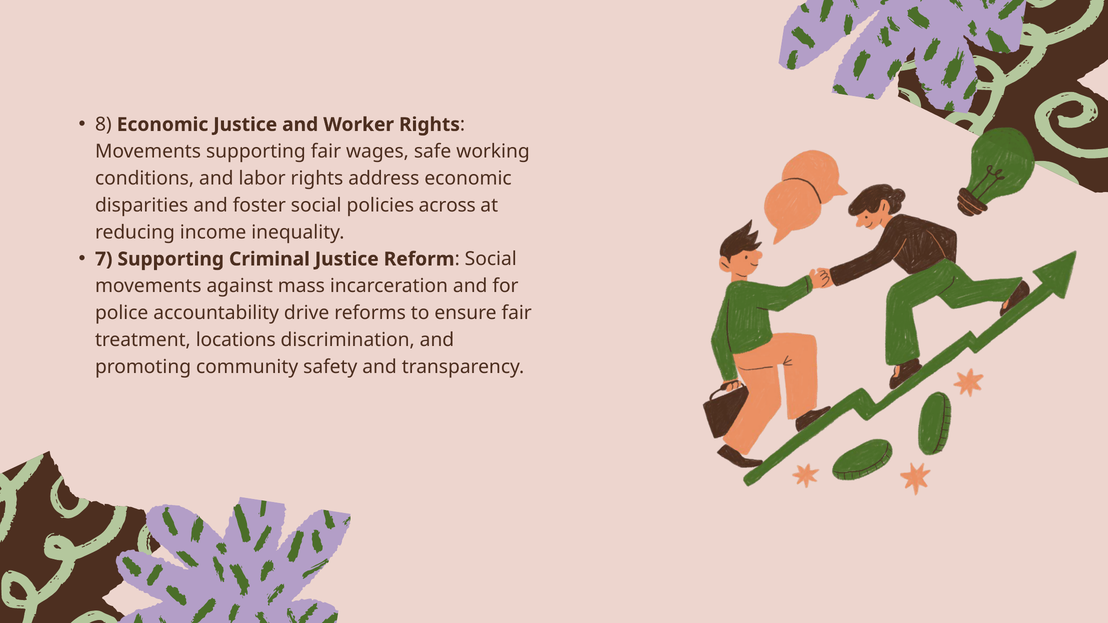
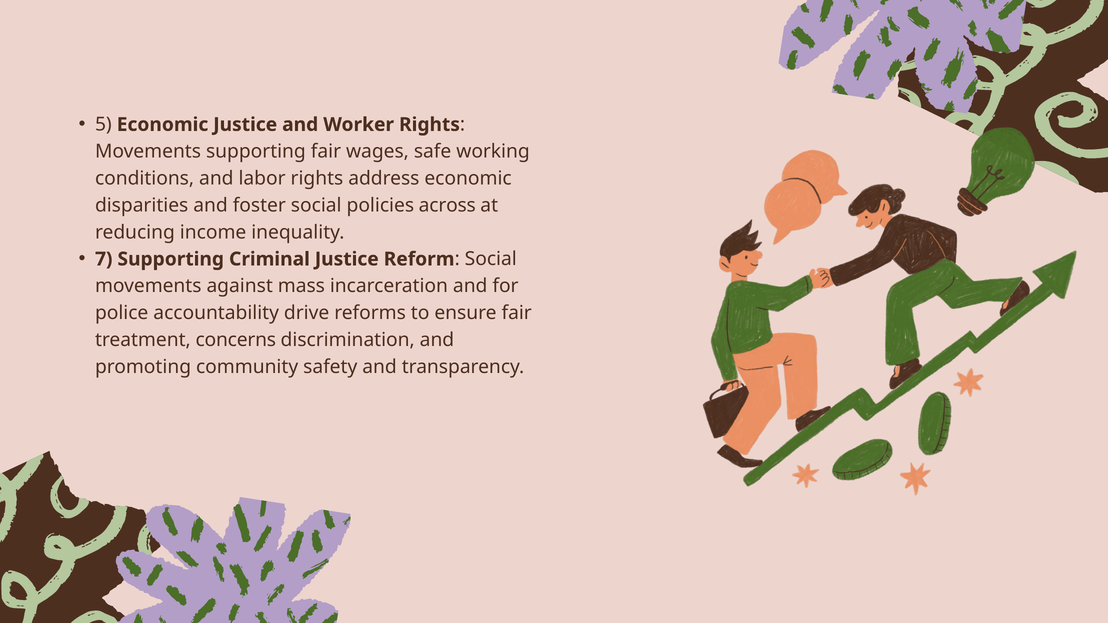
8: 8 -> 5 (103, 125)
locations: locations -> concerns (236, 340)
